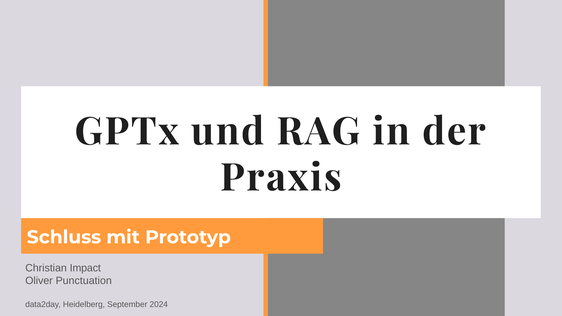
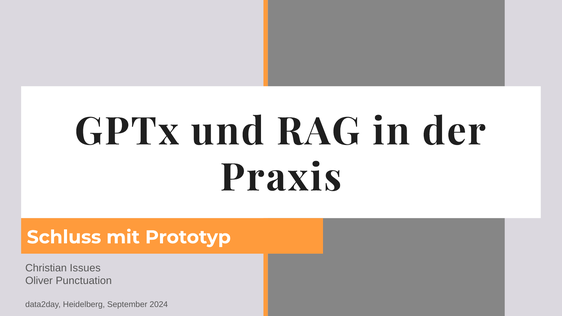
Impact: Impact -> Issues (85, 268)
